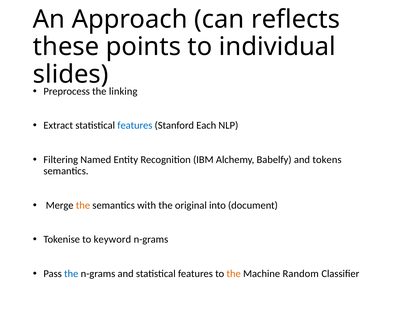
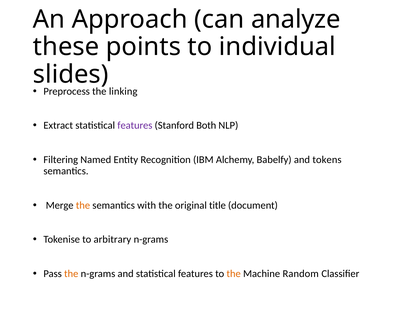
reflects: reflects -> analyze (296, 19)
features colour: blue -> purple (135, 126)
Each: Each -> Both (206, 126)
into: into -> title (217, 205)
keyword: keyword -> arbitrary (112, 240)
the colour: blue -> orange (71, 274)
